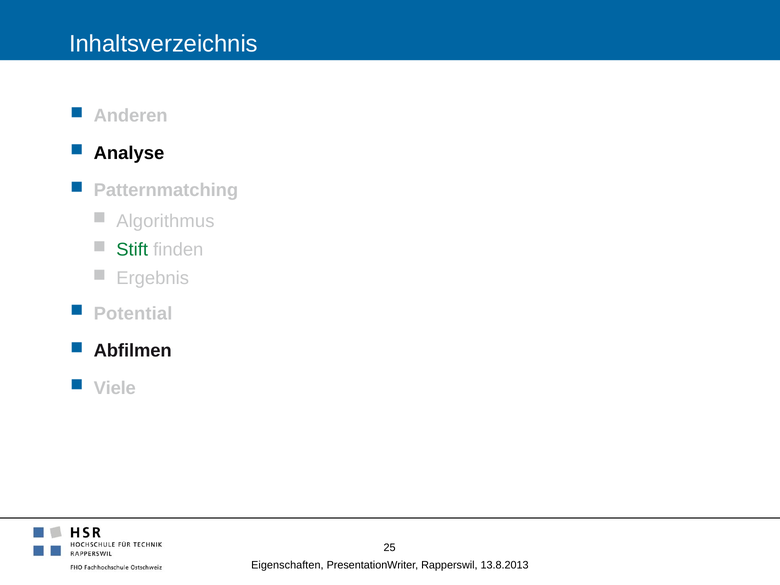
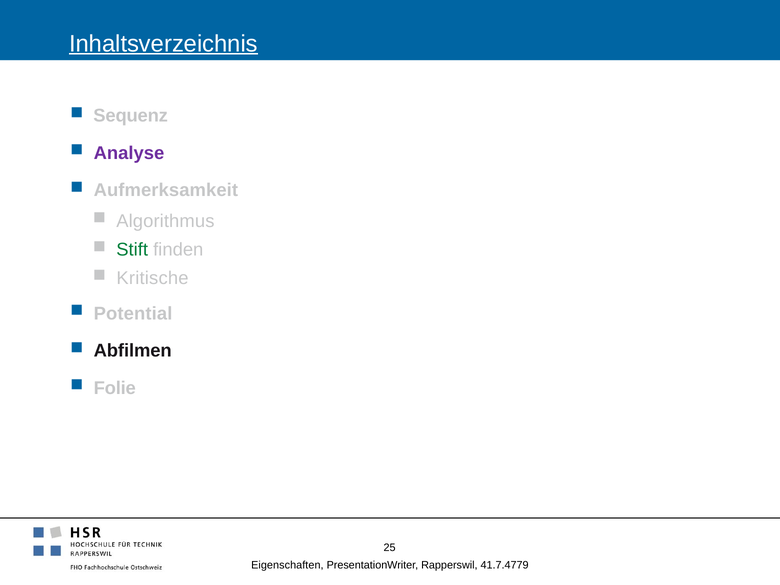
Inhaltsverzeichnis underline: none -> present (163, 44)
Anderen: Anderen -> Sequenz (131, 116)
Analyse colour: black -> purple (129, 153)
Patternmatching: Patternmatching -> Aufmerksamkeit (166, 190)
Ergebnis: Ergebnis -> Kritische (153, 278)
Viele: Viele -> Folie (115, 388)
13.8.2013: 13.8.2013 -> 41.7.4779 (505, 565)
